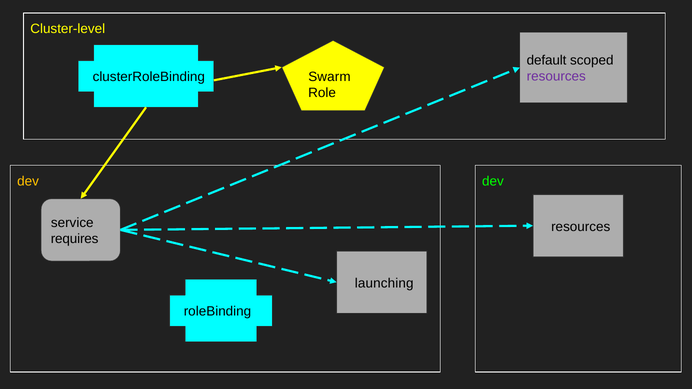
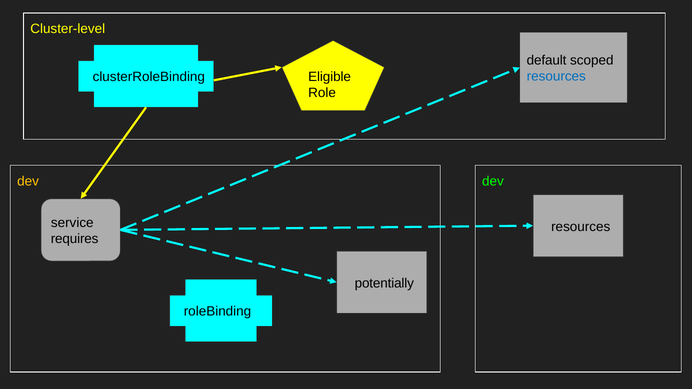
resources colour: purple -> blue (556, 77)
Swarm: Swarm -> Eligible (330, 77)
launching: launching -> potentially (384, 283)
